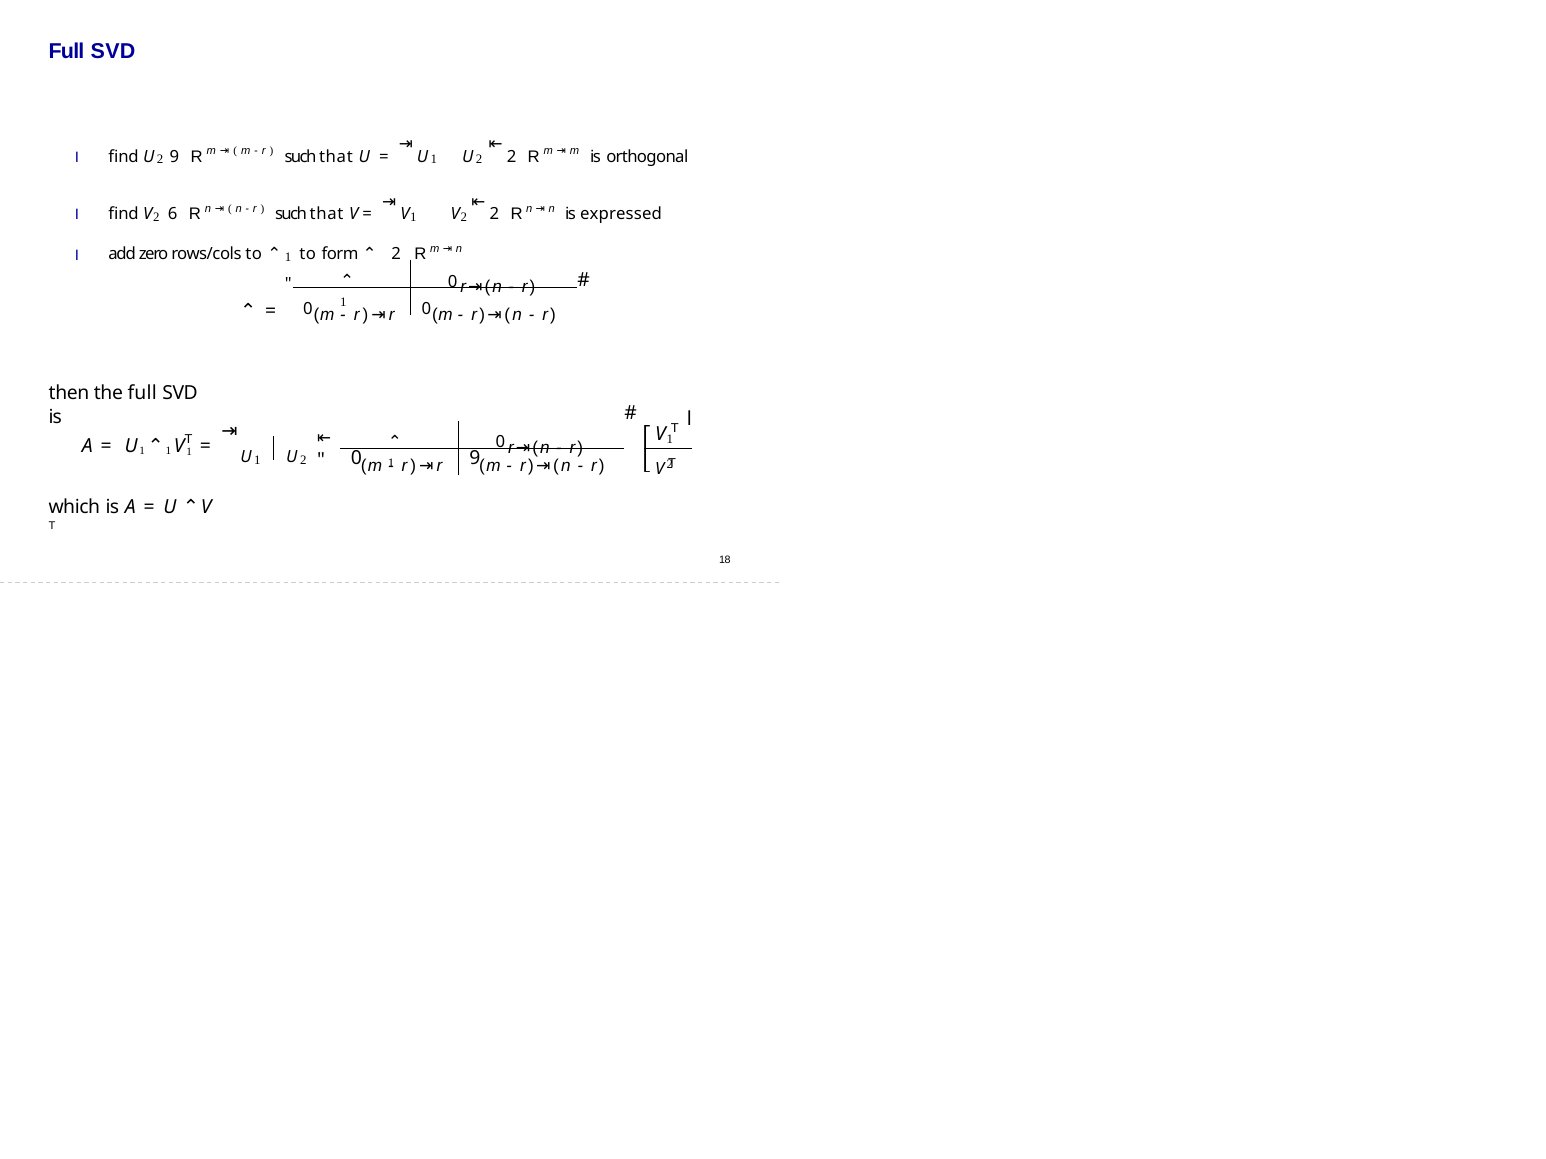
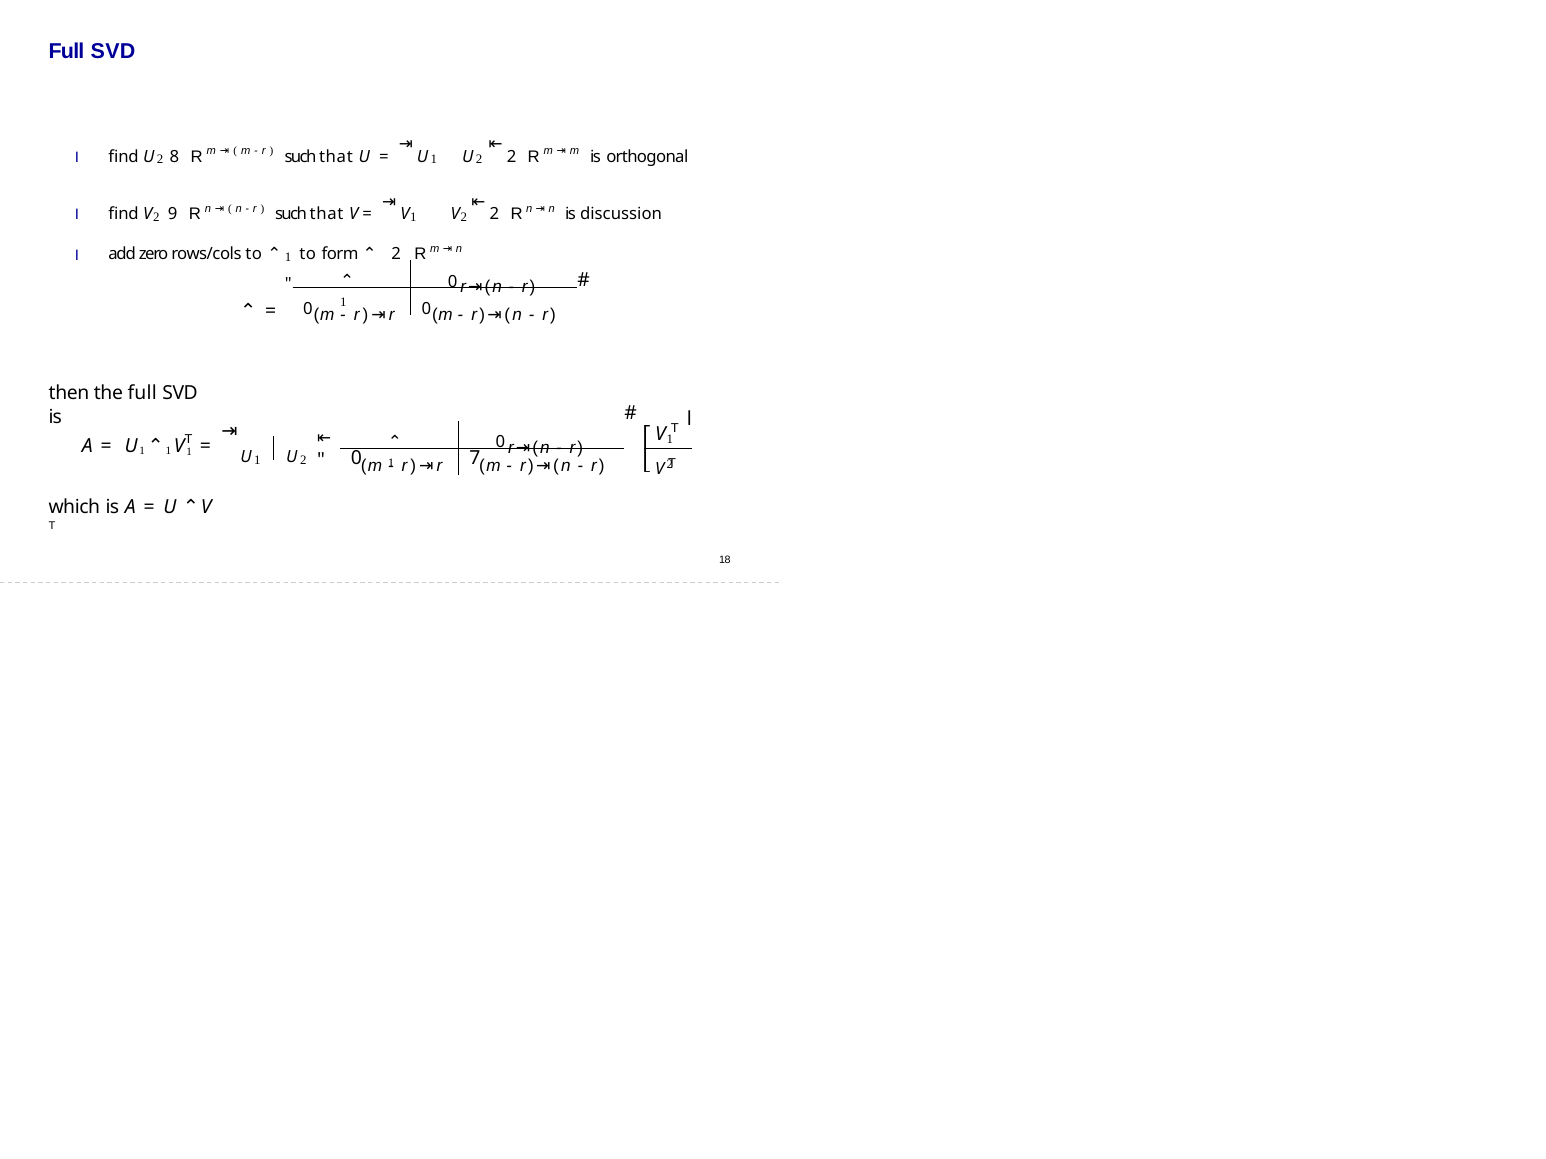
U2 9: 9 -> 8 (174, 157)
6: 6 -> 9 (173, 214)
expressed: expressed -> discussion (621, 214)
r)⇥r 9: 9 -> 7 (475, 459)
